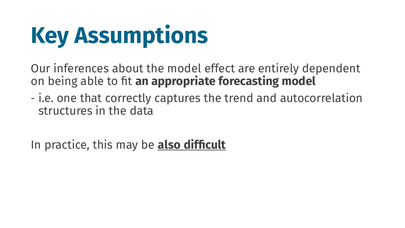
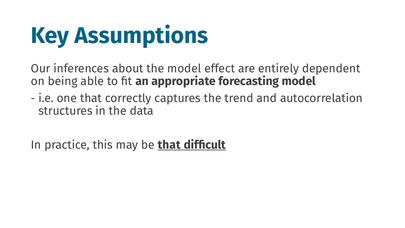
be also: also -> that (169, 145)
